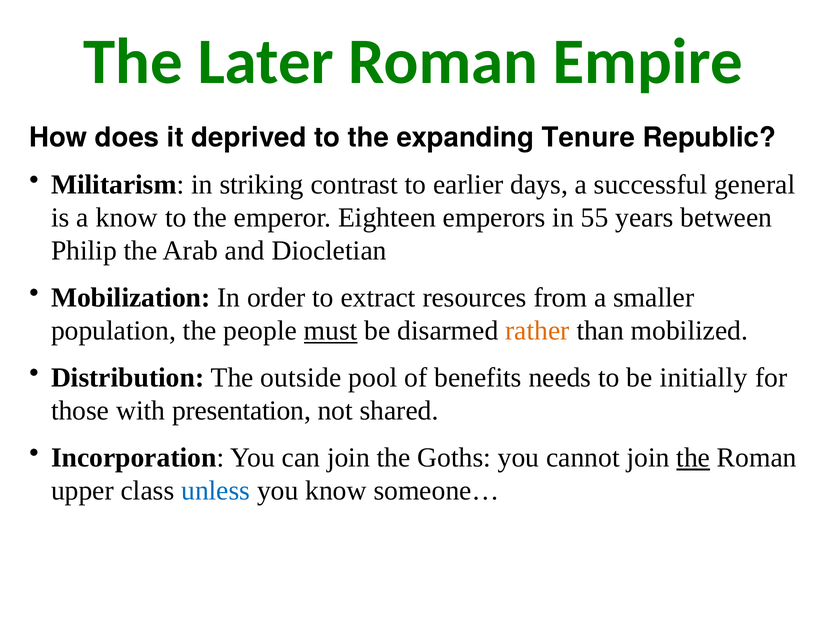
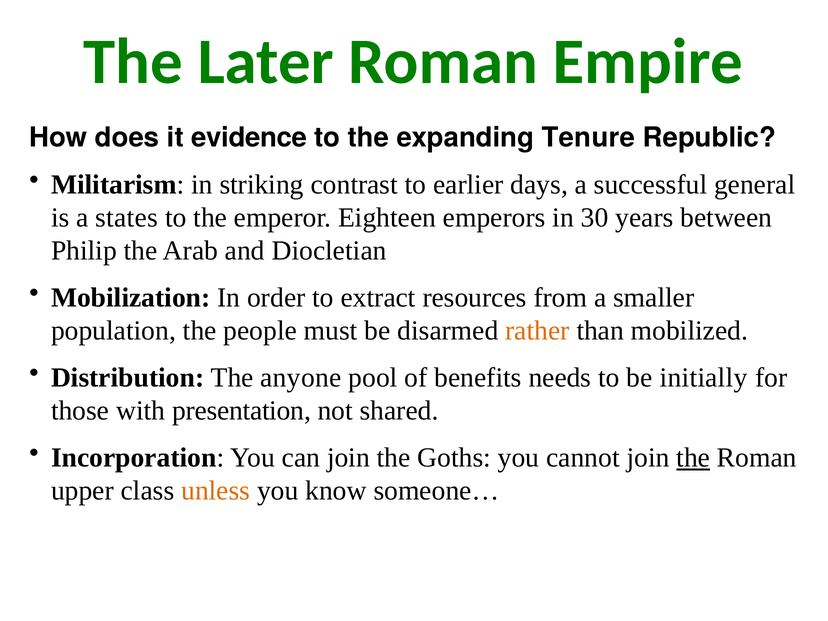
deprived: deprived -> evidence (249, 138)
a know: know -> states (127, 218)
55: 55 -> 30 (595, 218)
must underline: present -> none (331, 331)
outside: outside -> anyone (301, 378)
unless colour: blue -> orange (216, 491)
